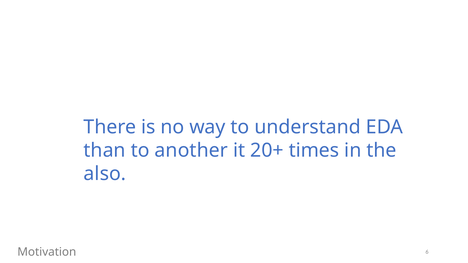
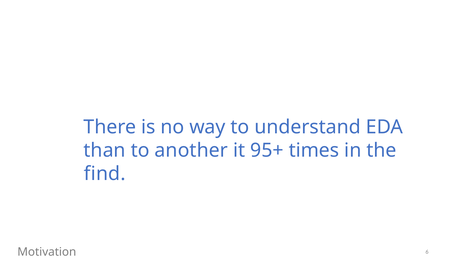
20+: 20+ -> 95+ (267, 151)
also: also -> find (105, 174)
